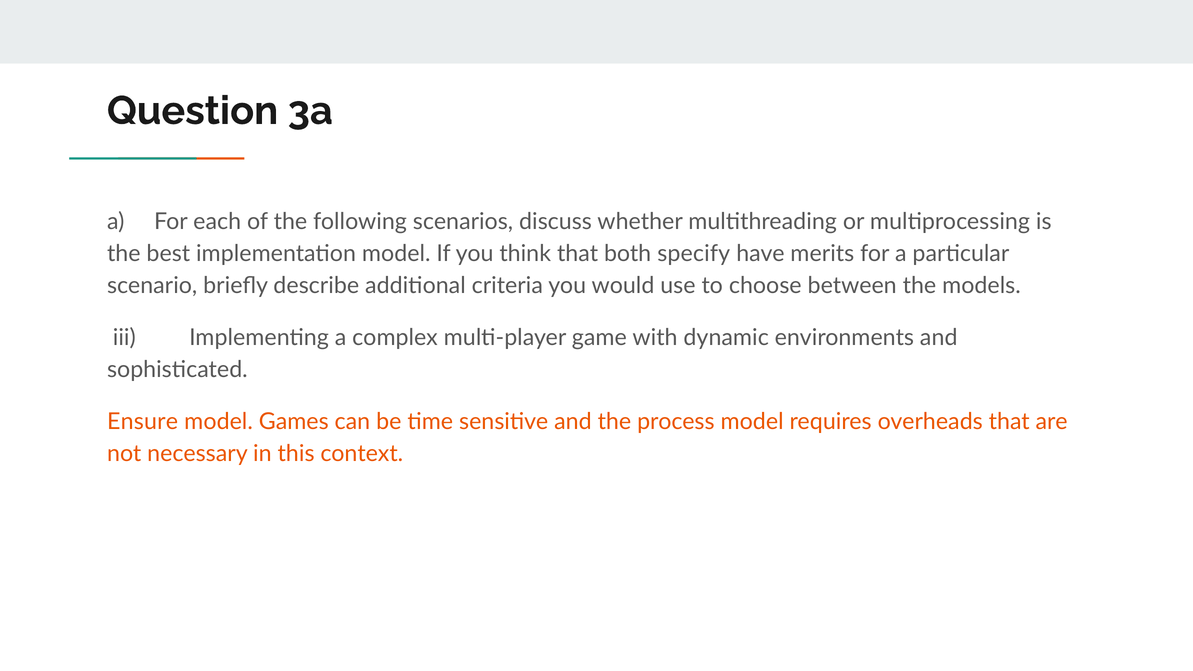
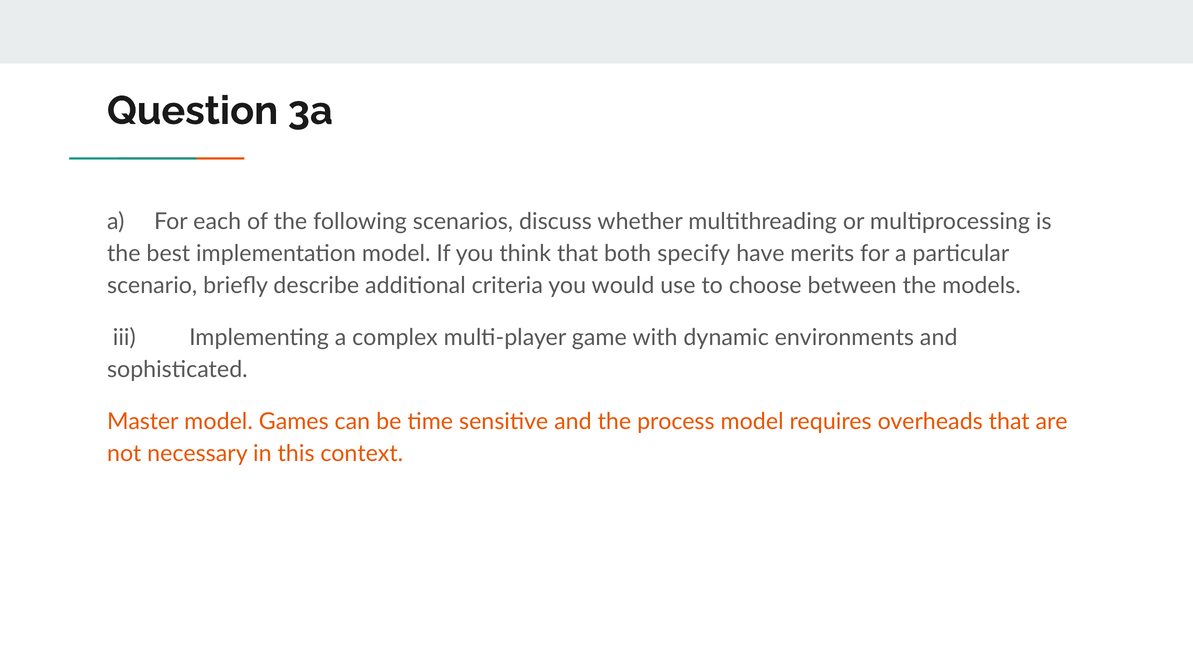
Ensure: Ensure -> Master (143, 421)
